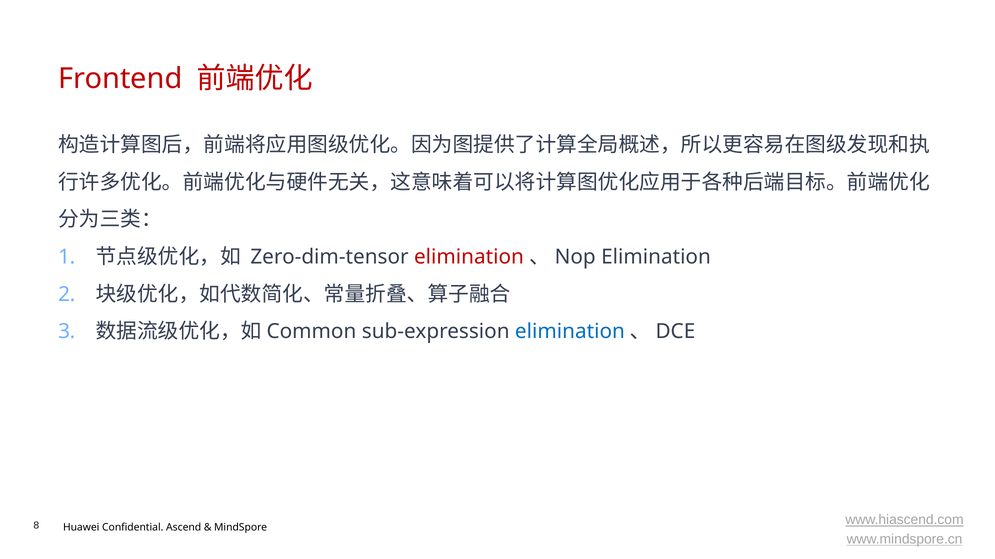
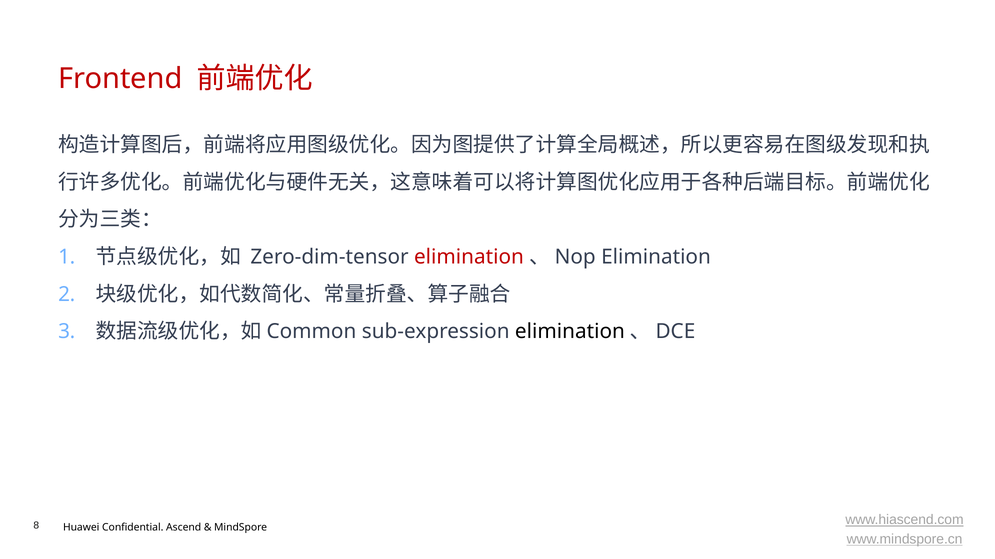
elimination colour: blue -> black (570, 332)
